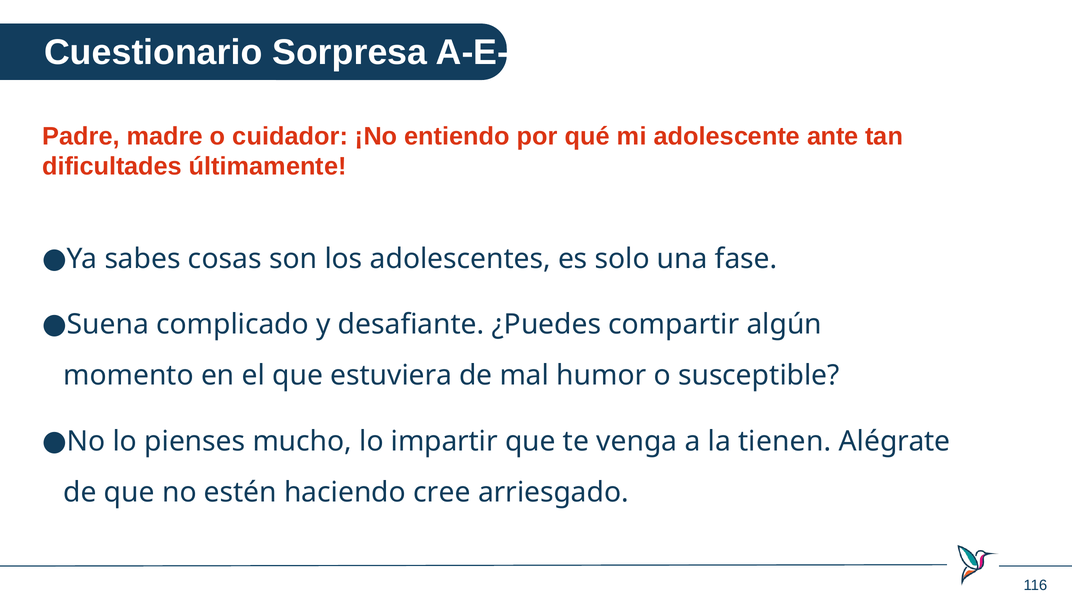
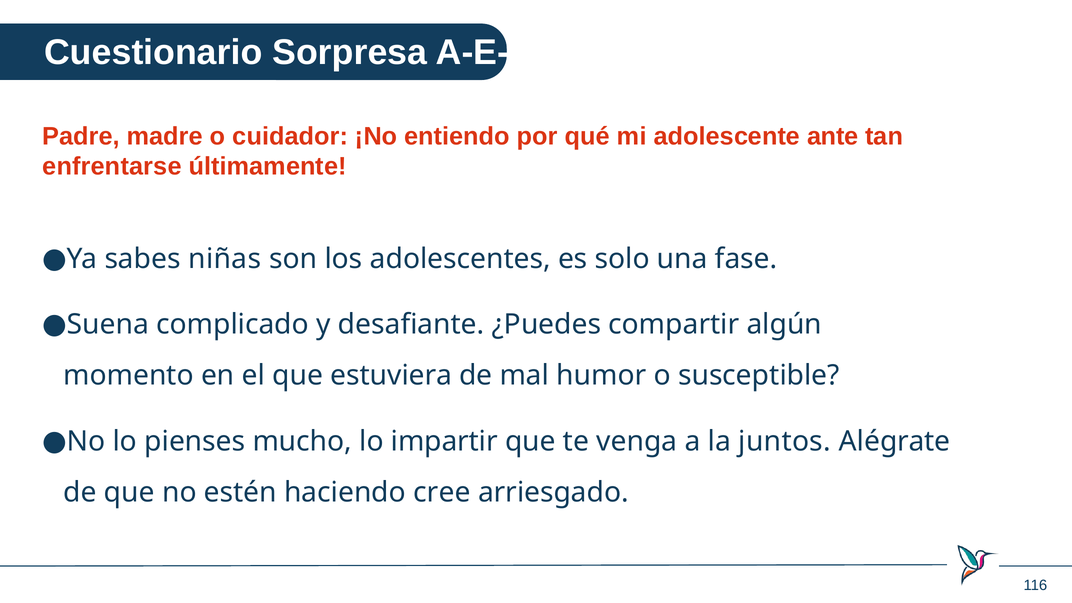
dificultades: dificultades -> enfrentarse (112, 167)
cosas: cosas -> niñas (225, 259)
tienen: tienen -> juntos (785, 441)
